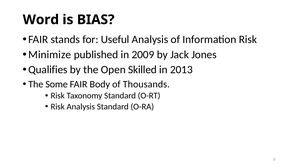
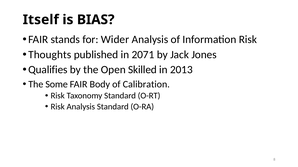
Word: Word -> Itself (41, 20)
Useful: Useful -> Wider (115, 40)
Minimize: Minimize -> Thoughts (50, 55)
2009: 2009 -> 2071 (143, 55)
Thousands: Thousands -> Calibration (146, 84)
